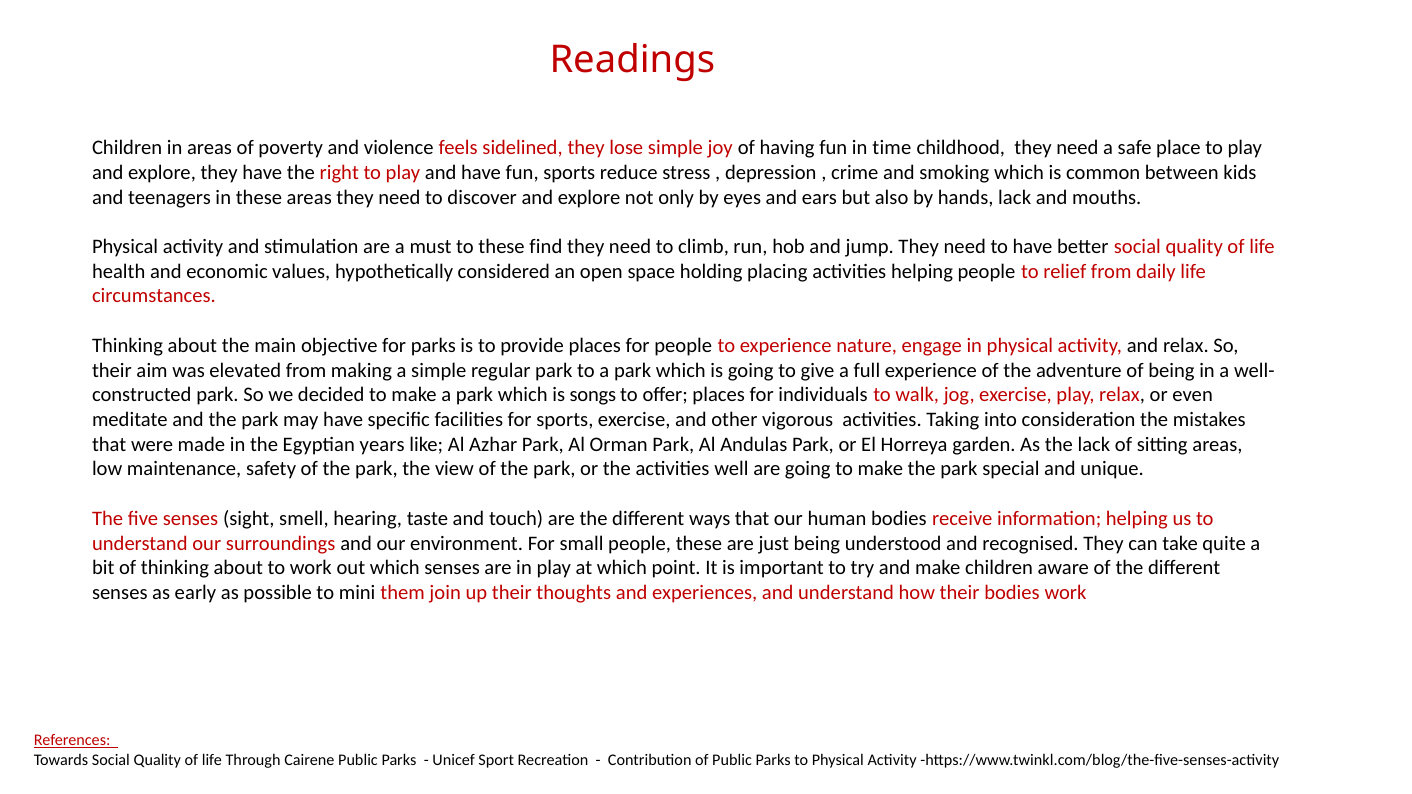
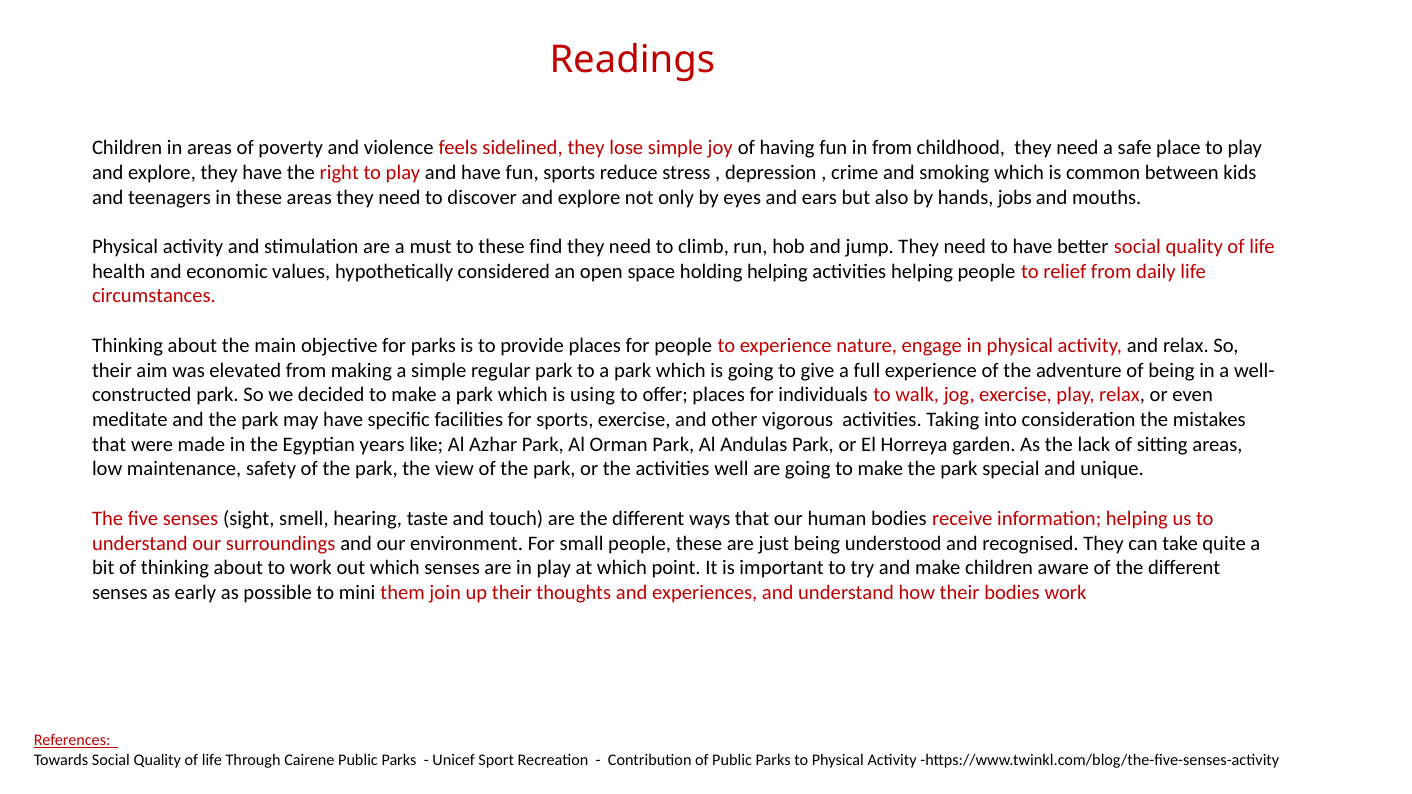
in time: time -> from (892, 148)
hands lack: lack -> jobs (1015, 197)
holding placing: placing -> helping (777, 272)
songs: songs -> using (593, 395)
